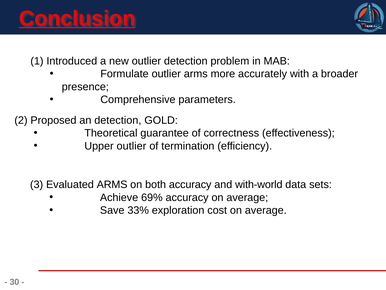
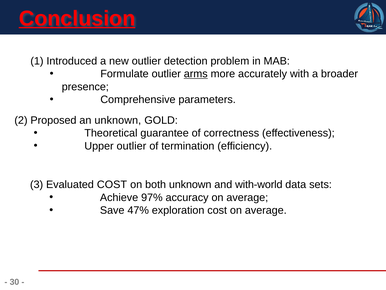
arms underline: none -> present (196, 74)
an detection: detection -> unknown (118, 120)
Evaluated ARMS: ARMS -> COST (112, 184)
both accuracy: accuracy -> unknown (190, 184)
69%: 69% -> 97% (152, 197)
33%: 33% -> 47% (138, 210)
